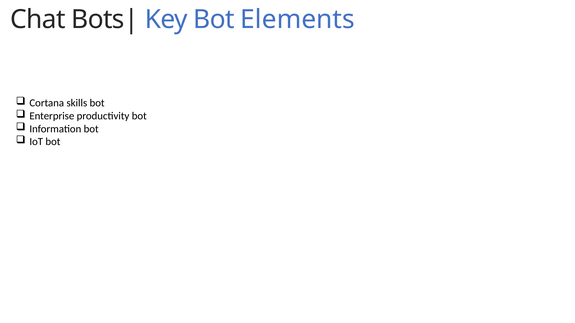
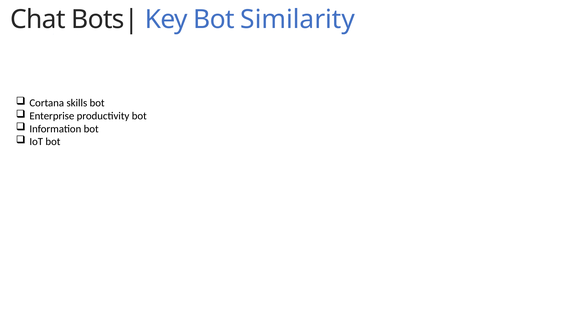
Elements: Elements -> Similarity (298, 19)
